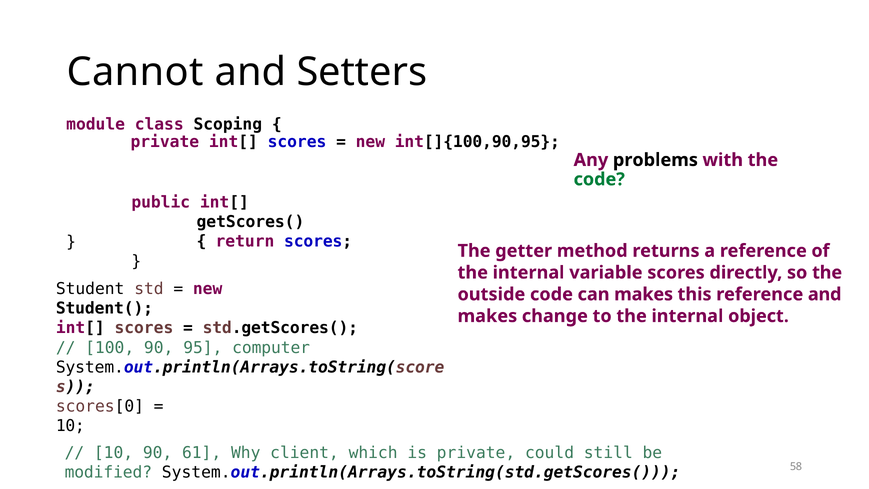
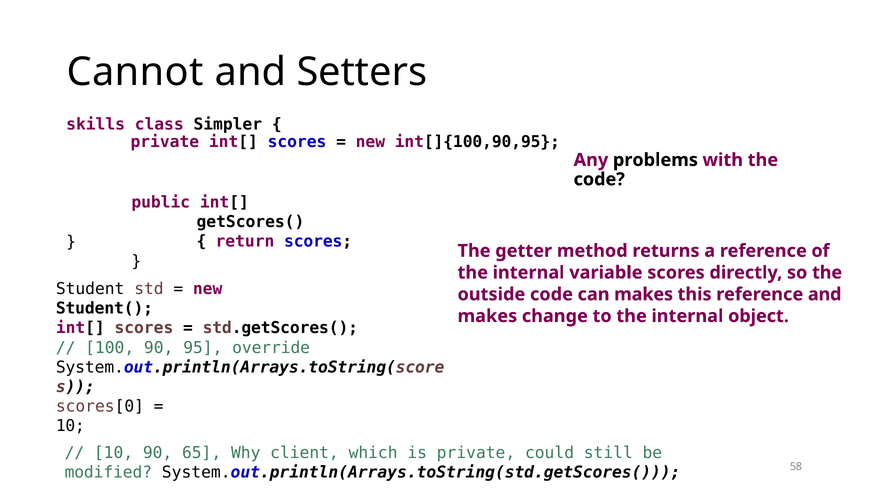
module: module -> skills (96, 124)
Scoping: Scoping -> Simpler (228, 124)
code colour: green -> black (599, 179)
computer: computer -> override (271, 348)
61: 61 -> 65 (202, 453)
